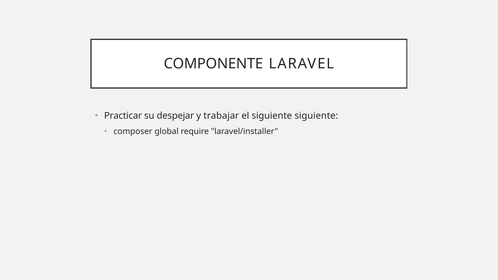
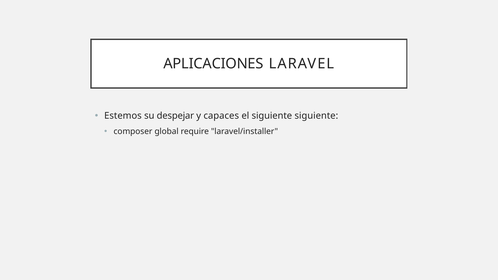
COMPONENTE: COMPONENTE -> APLICACIONES (214, 64)
Practicar: Practicar -> Estemos (123, 116)
trabajar: trabajar -> capaces (221, 116)
